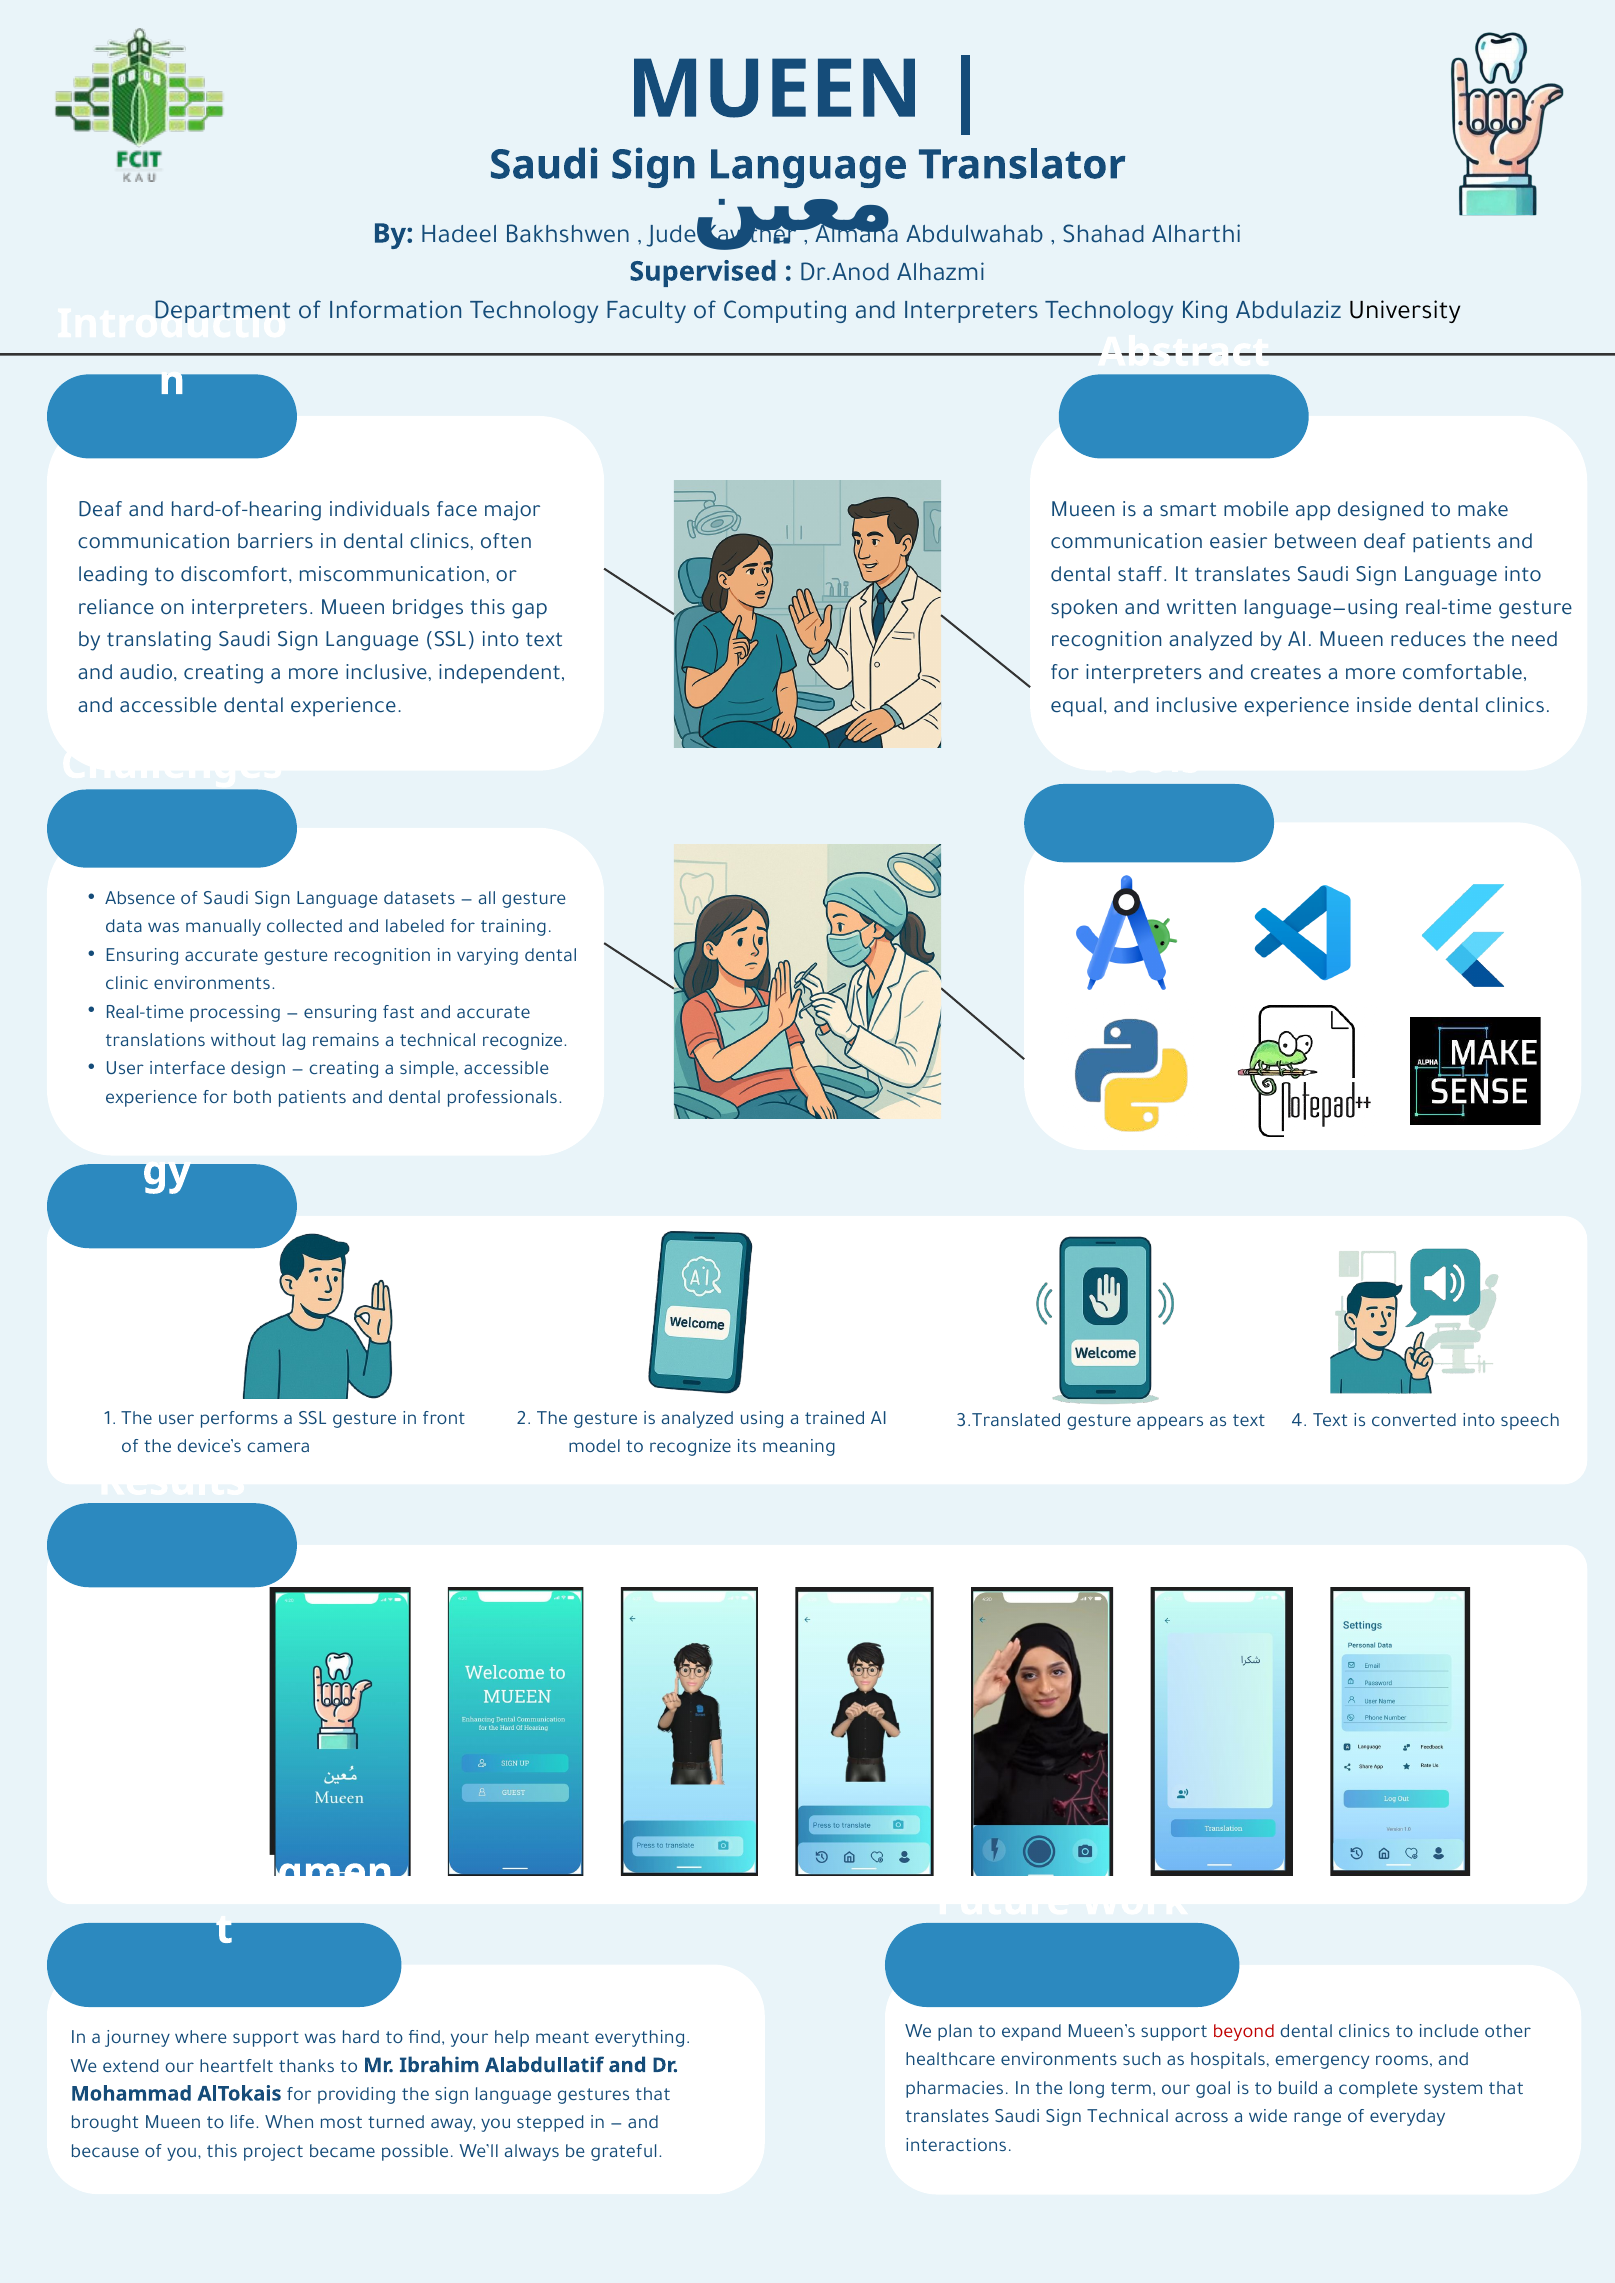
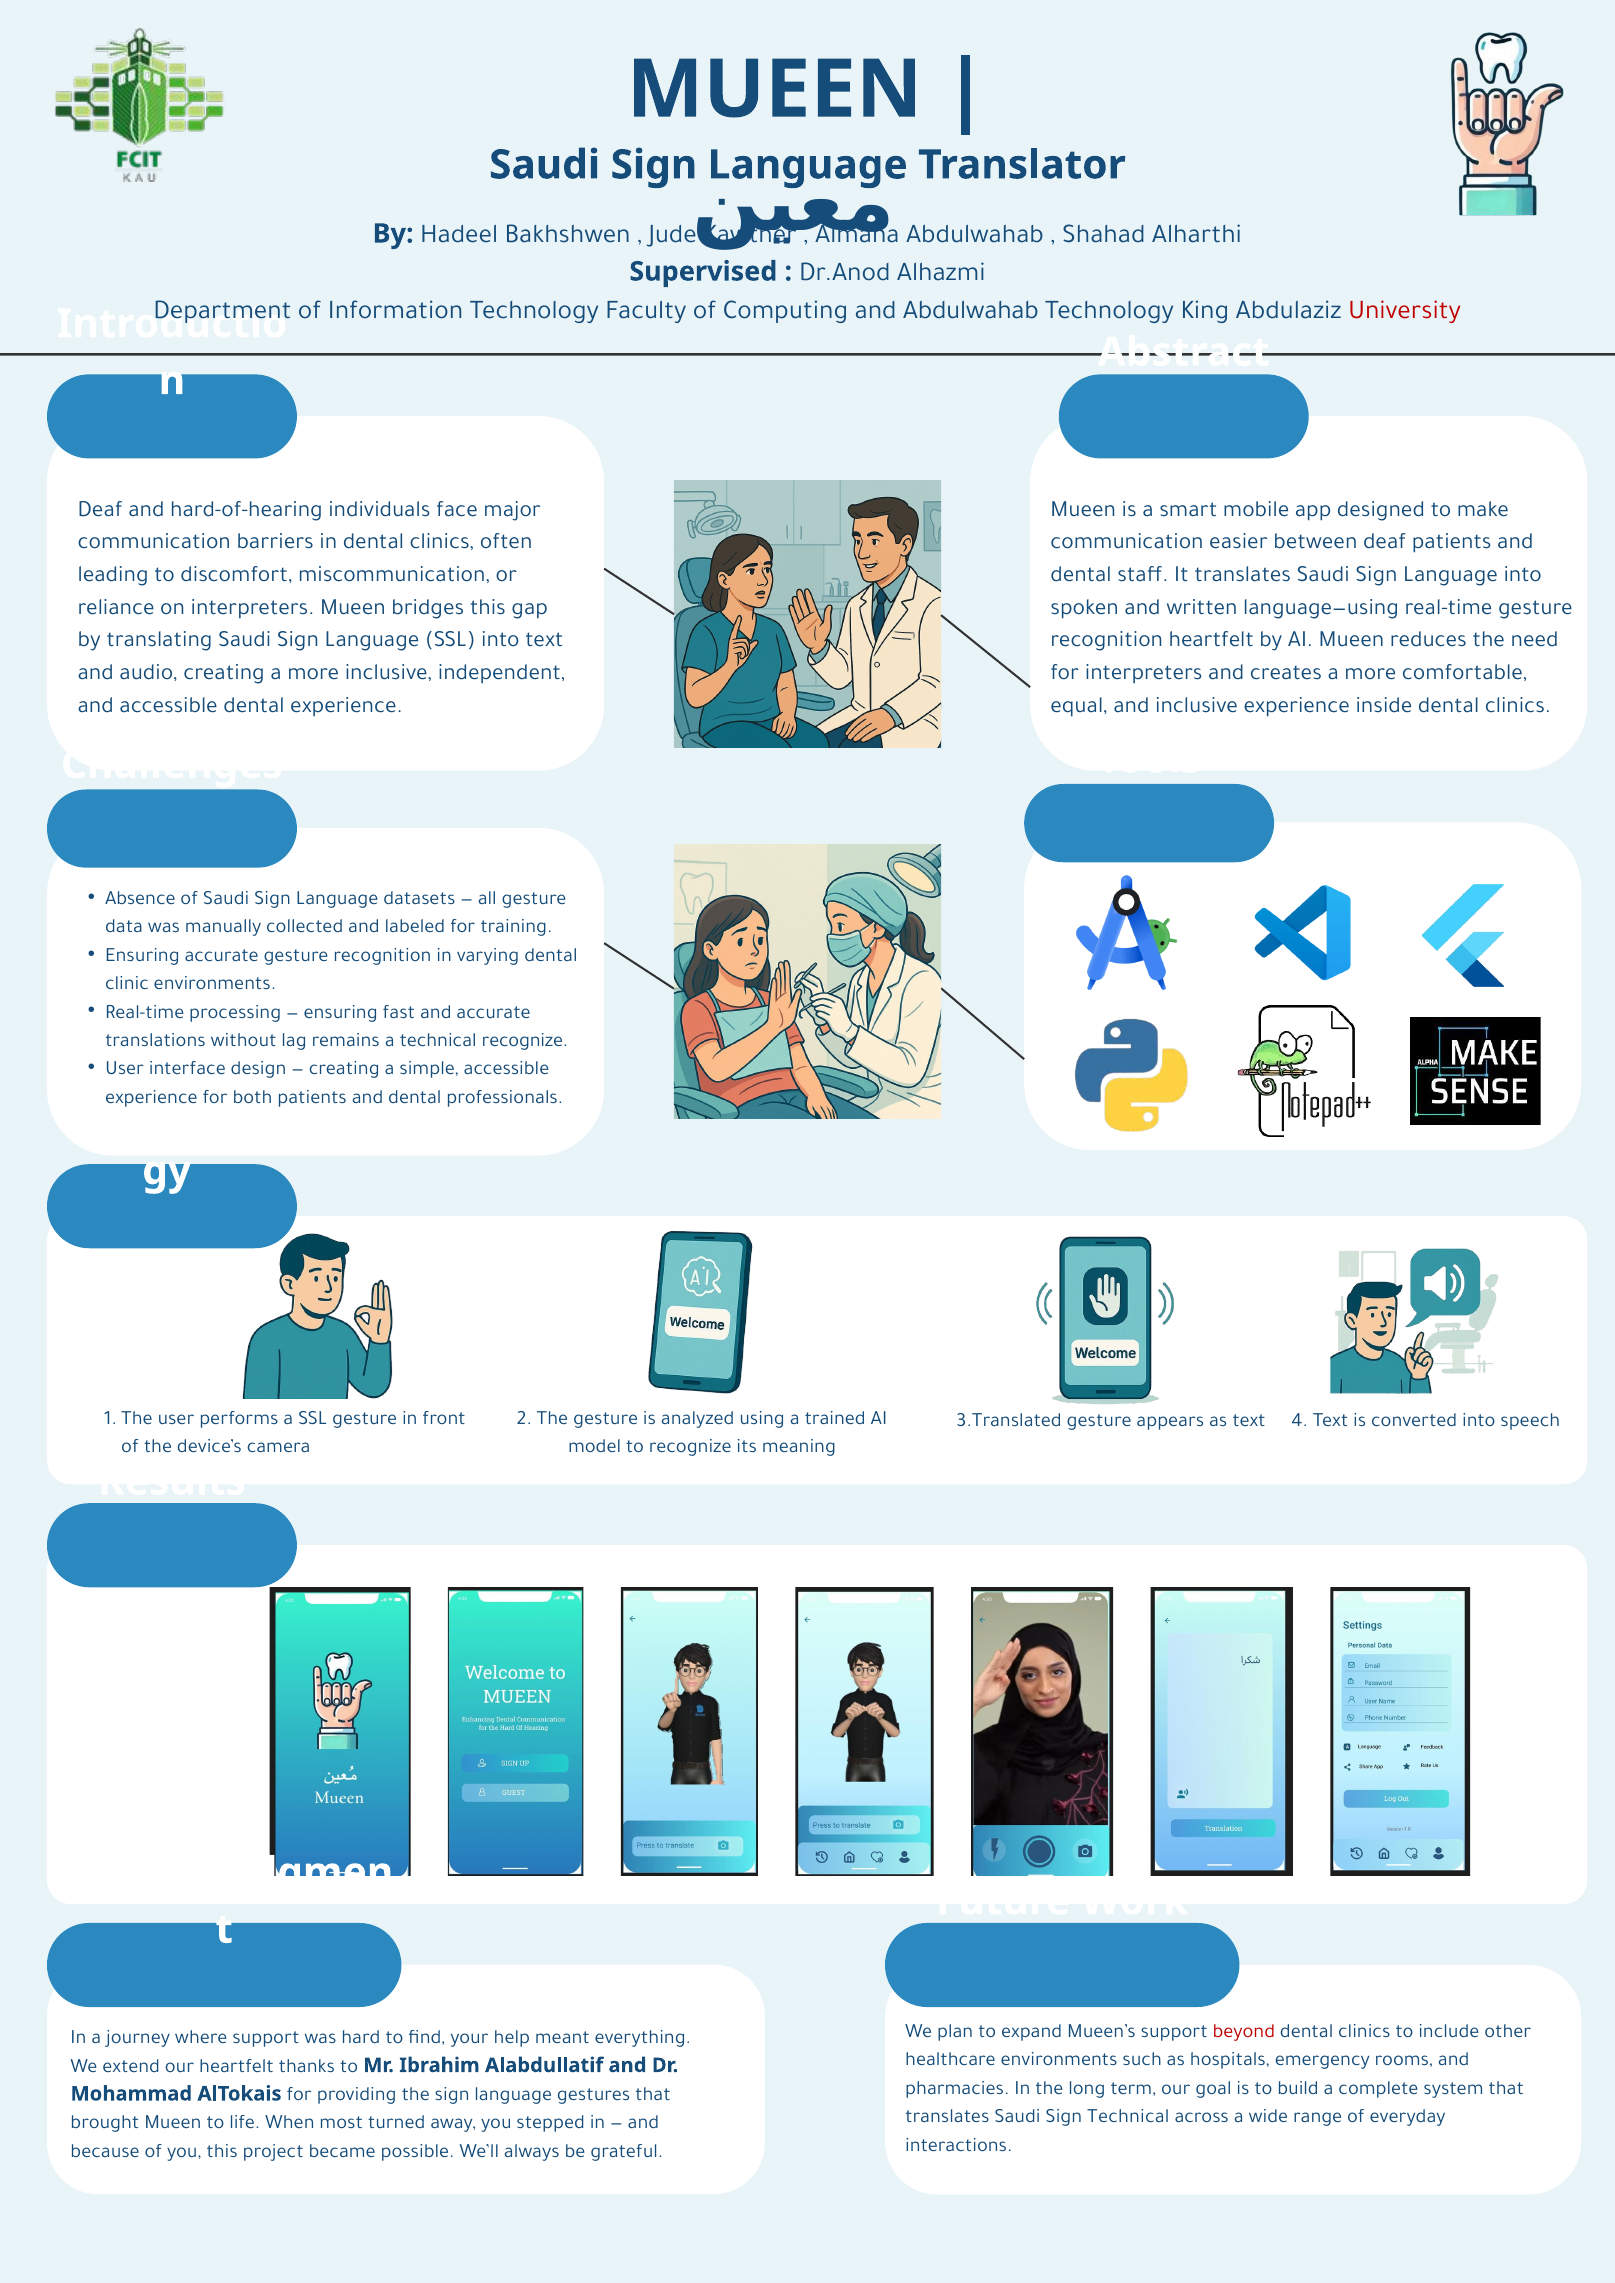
and Interpreters: Interpreters -> Abdulwahab (971, 310)
University colour: black -> red (1404, 310)
recognition analyzed: analyzed -> heartfelt (1211, 639)
